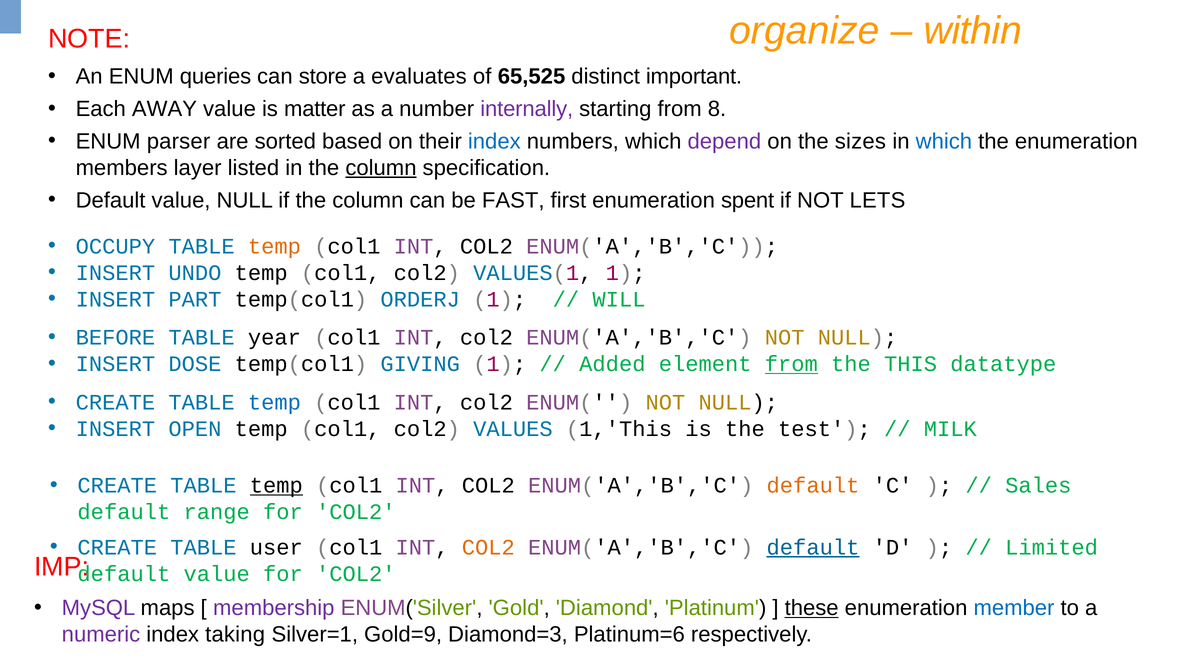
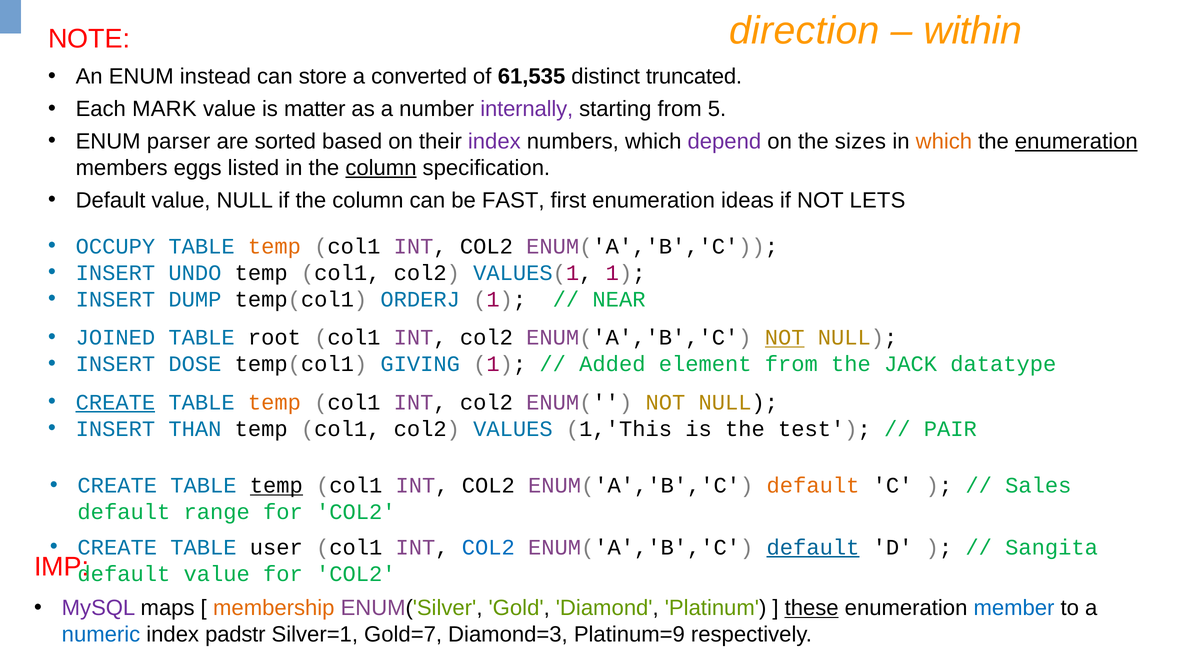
organize: organize -> direction (804, 31)
queries: queries -> instead (215, 77)
evaluates: evaluates -> converted (419, 77)
65,525: 65,525 -> 61,535 (532, 77)
important: important -> truncated (694, 77)
AWAY: AWAY -> MARK (164, 109)
8: 8 -> 5 (717, 109)
index colour: blue -> purple (494, 141)
which colour: blue -> orange (944, 141)
enumeration underline: none -> present (1076, 141)
layer: layer -> eggs (198, 168)
spent: spent -> ideas (747, 200)
PART: PART -> DUMP (195, 299)
WILL: WILL -> NEAR (619, 299)
BEFORE: BEFORE -> JOINED (115, 337)
year: year -> root (274, 337)
NOT underline: none -> present (785, 337)
from underline: present -> none (791, 364)
THIS: THIS -> JACK (911, 364)
CREATE underline: none -> present (115, 402)
temp colour: blue -> orange (274, 402)
OPEN: OPEN -> THAN (195, 429)
MILK: MILK -> PAIR (950, 429)
COL2 colour: orange -> blue (488, 547)
Limited: Limited -> Sangita (1052, 547)
membership colour: purple -> orange (274, 608)
numeric colour: purple -> blue (101, 634)
taking: taking -> padstr (235, 634)
Gold=9: Gold=9 -> Gold=7 (403, 634)
Platinum=6: Platinum=6 -> Platinum=9 (629, 634)
